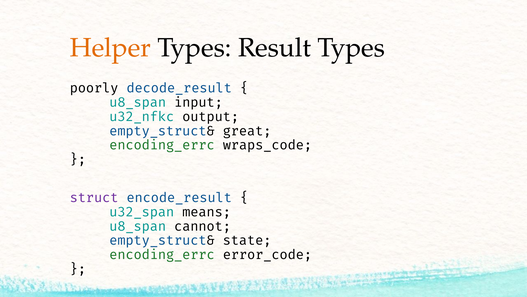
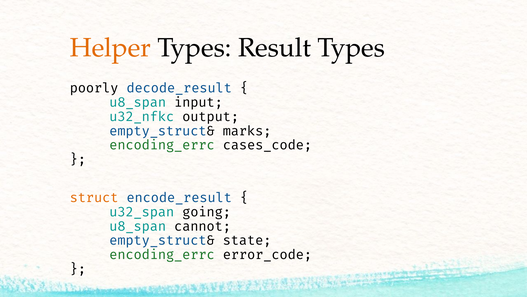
great: great -> marks (247, 131)
wraps_code: wraps_code -> cases_code (267, 145)
struct colour: purple -> orange (94, 198)
means: means -> going (207, 212)
